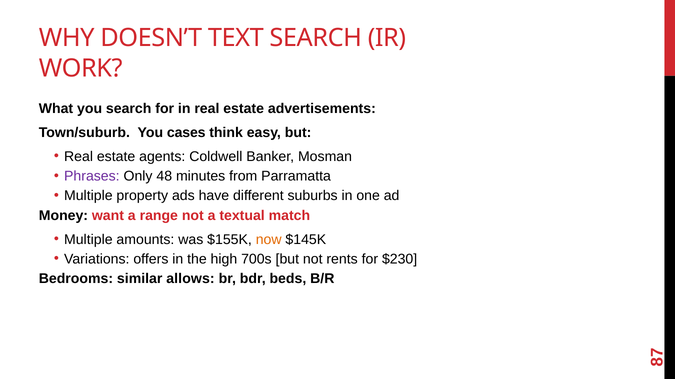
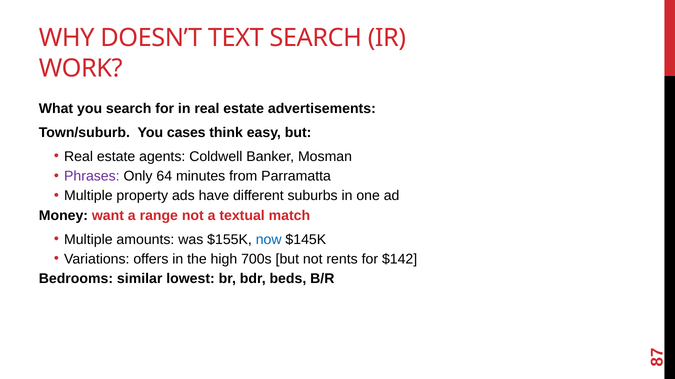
48: 48 -> 64 (164, 177)
now colour: orange -> blue (269, 240)
$230: $230 -> $142 (400, 260)
allows: allows -> lowest (191, 279)
